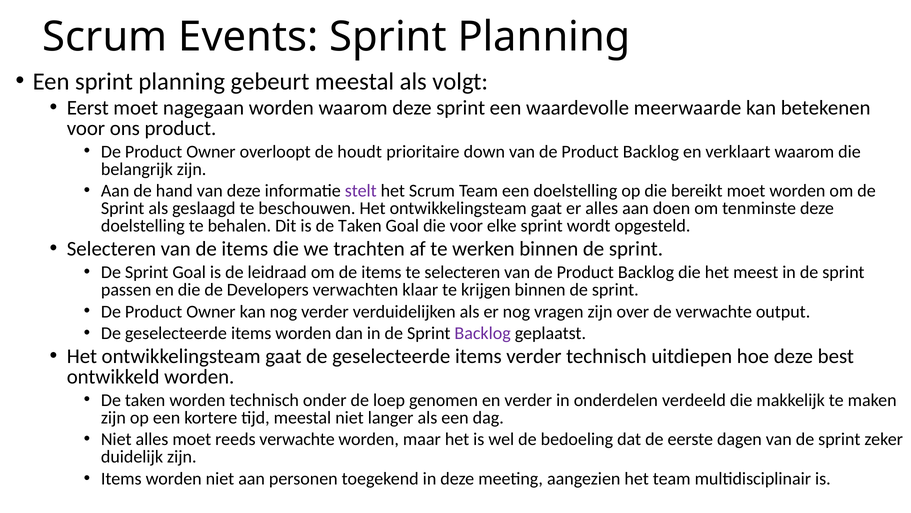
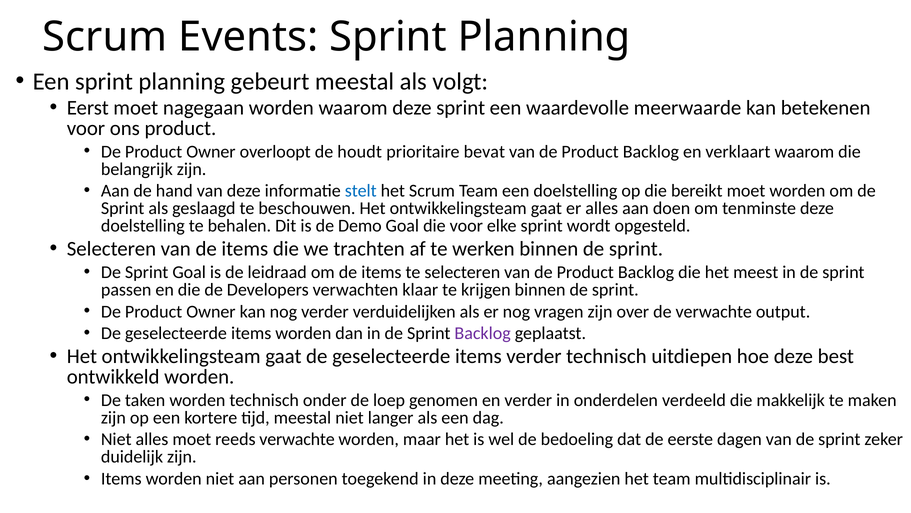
down: down -> bevat (484, 151)
stelt colour: purple -> blue (361, 191)
is de Taken: Taken -> Demo (360, 226)
